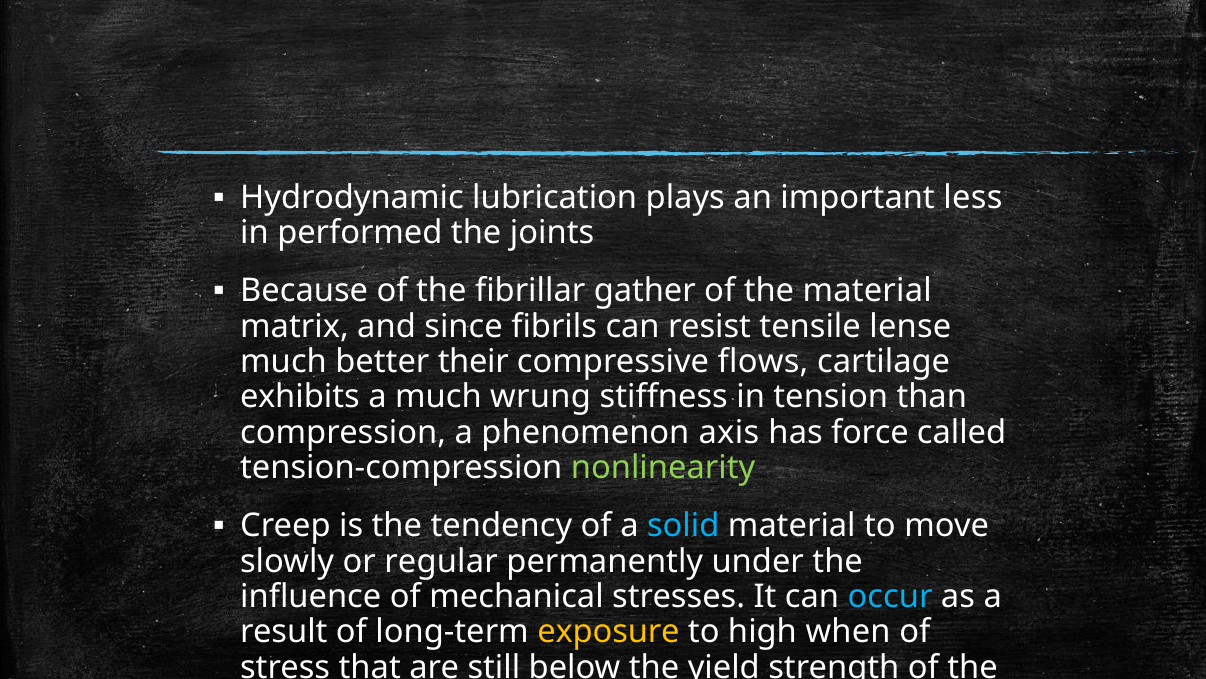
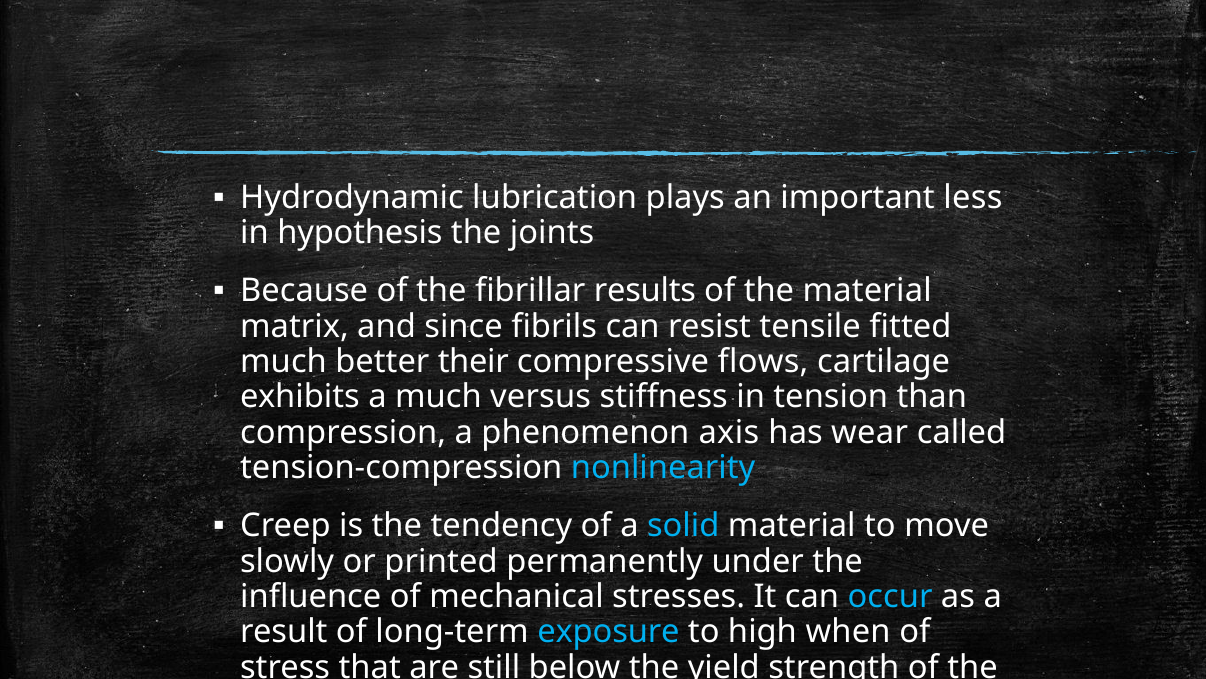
performed: performed -> hypothesis (360, 233)
gather: gather -> results (645, 291)
lense: lense -> fitted (910, 326)
wrung: wrung -> versus (541, 397)
force: force -> wear (870, 432)
nonlinearity colour: light green -> light blue (663, 468)
regular: regular -> printed (441, 561)
exposure colour: yellow -> light blue (608, 632)
